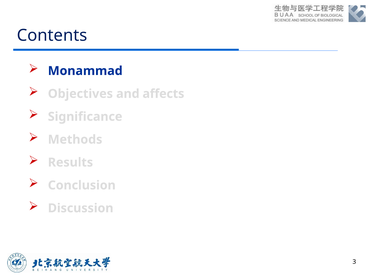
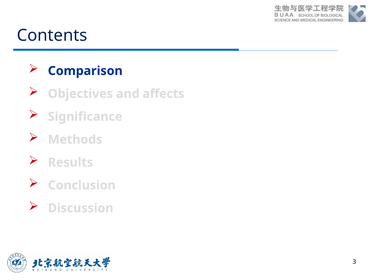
Monammad: Monammad -> Comparison (85, 71)
